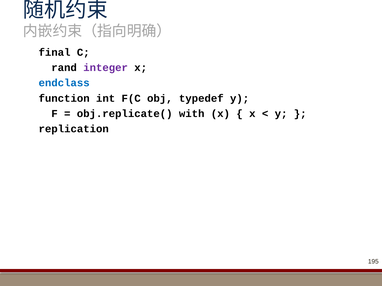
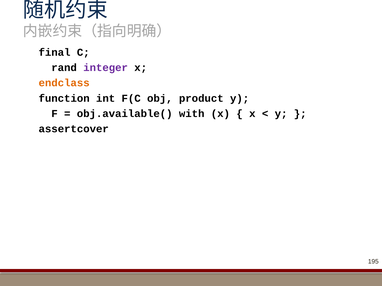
endclass colour: blue -> orange (64, 83)
typedef: typedef -> product (201, 98)
obj.replicate(: obj.replicate( -> obj.available( (125, 114)
replication: replication -> assertcover (74, 129)
